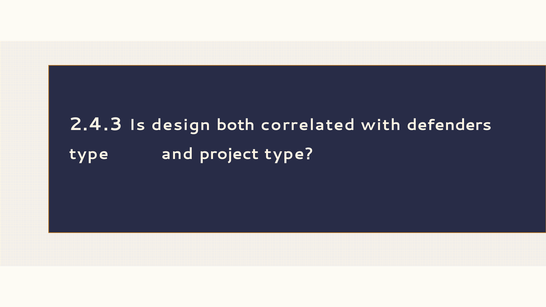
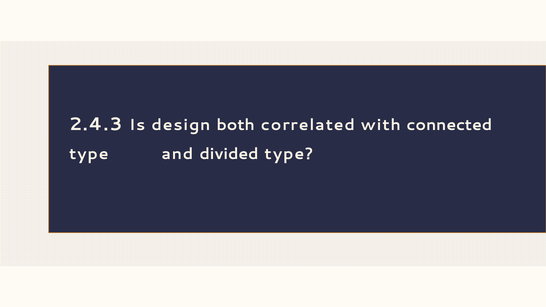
defenders: defenders -> connected (449, 125)
project: project -> divided (229, 154)
